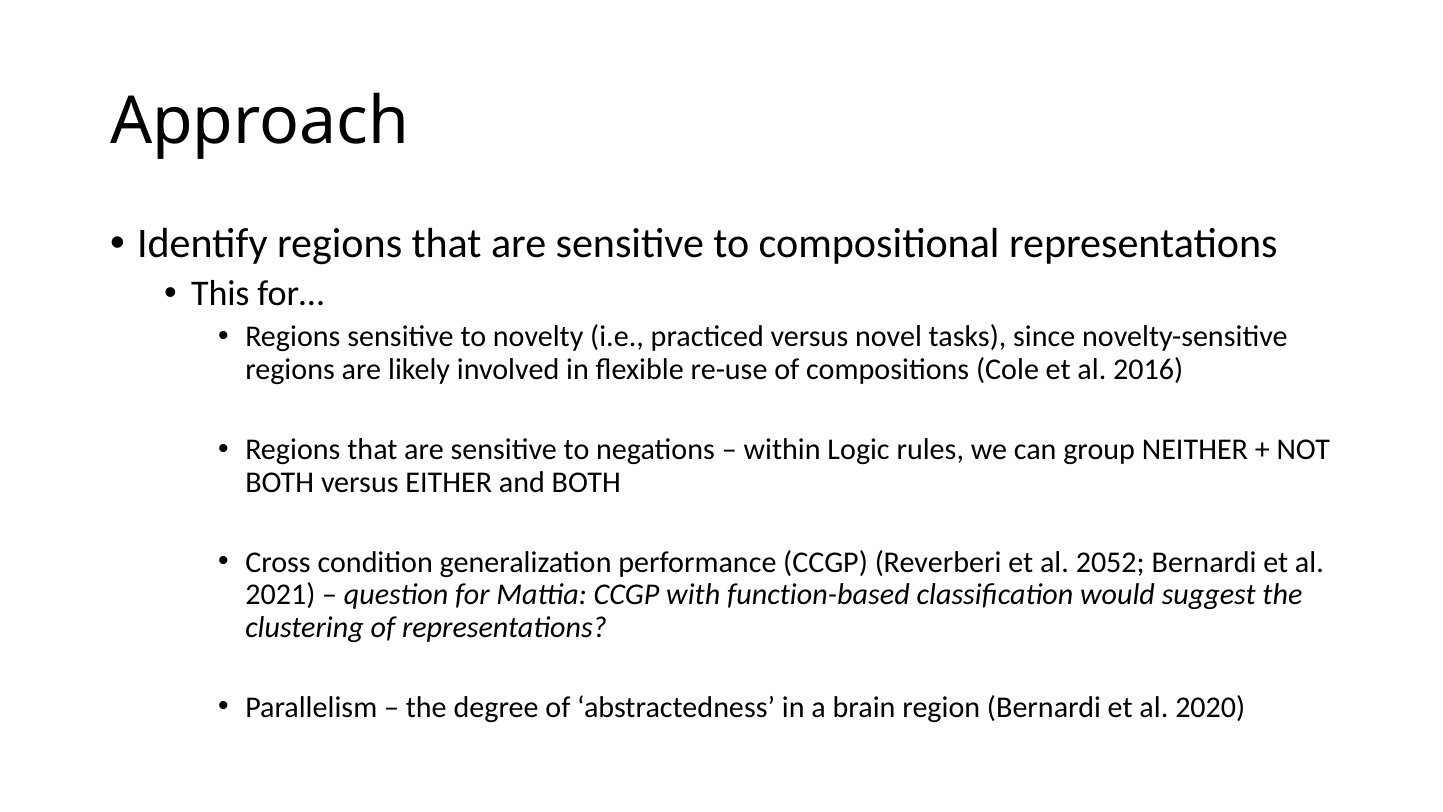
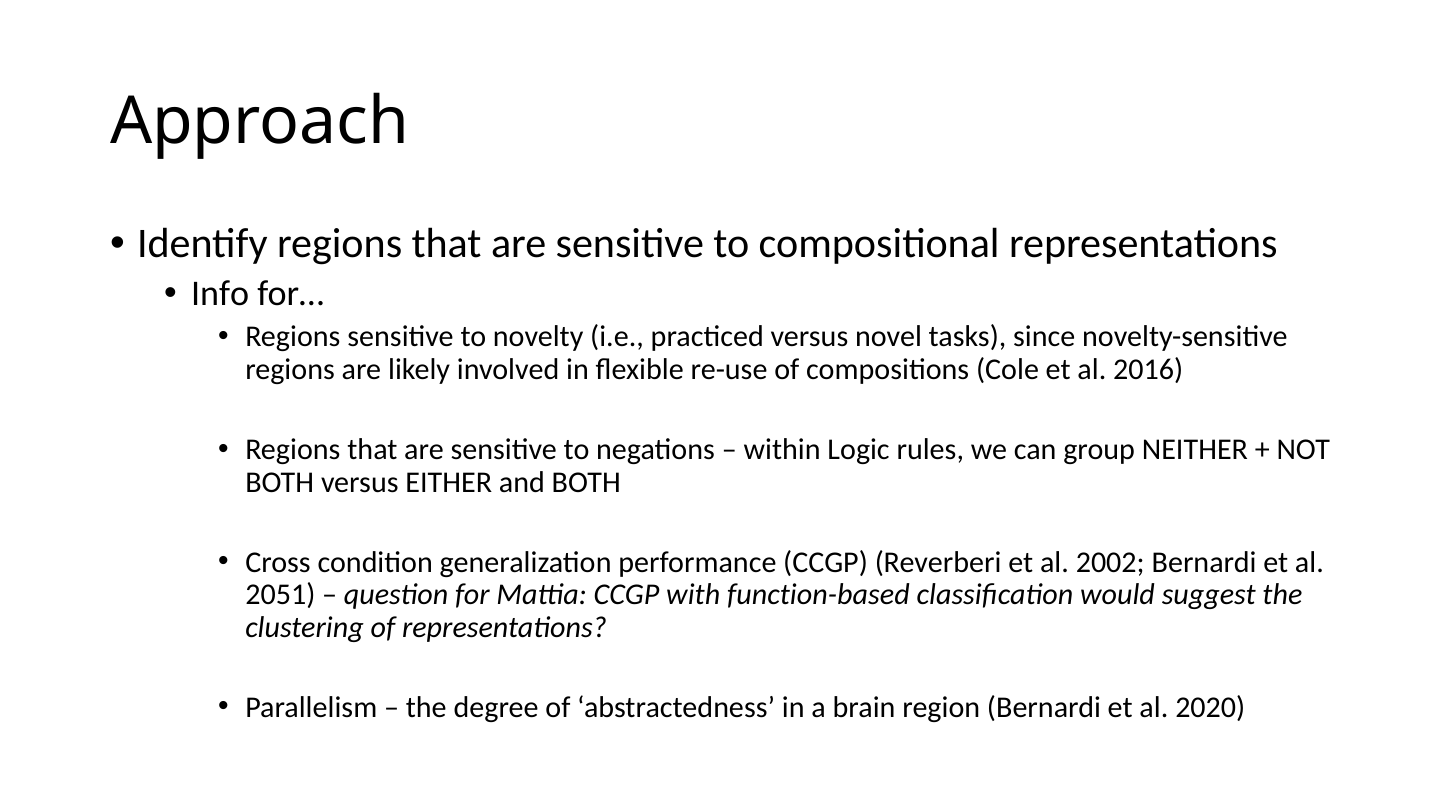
This: This -> Info (220, 294)
2052: 2052 -> 2002 (1110, 562)
2021: 2021 -> 2051 (280, 594)
